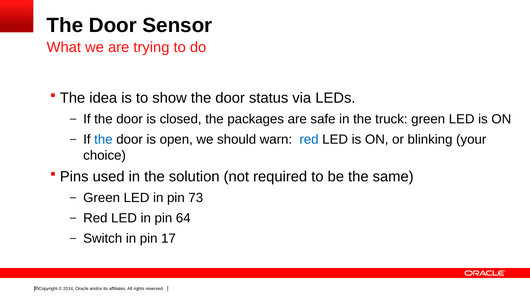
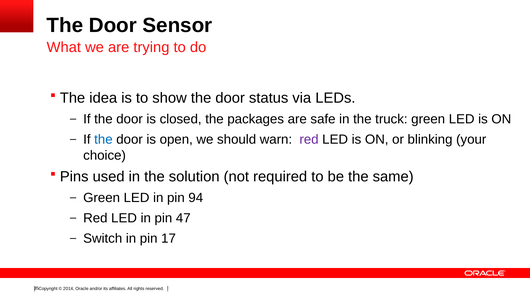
red colour: blue -> purple (309, 140)
73: 73 -> 94 (196, 198)
64: 64 -> 47 (183, 218)
